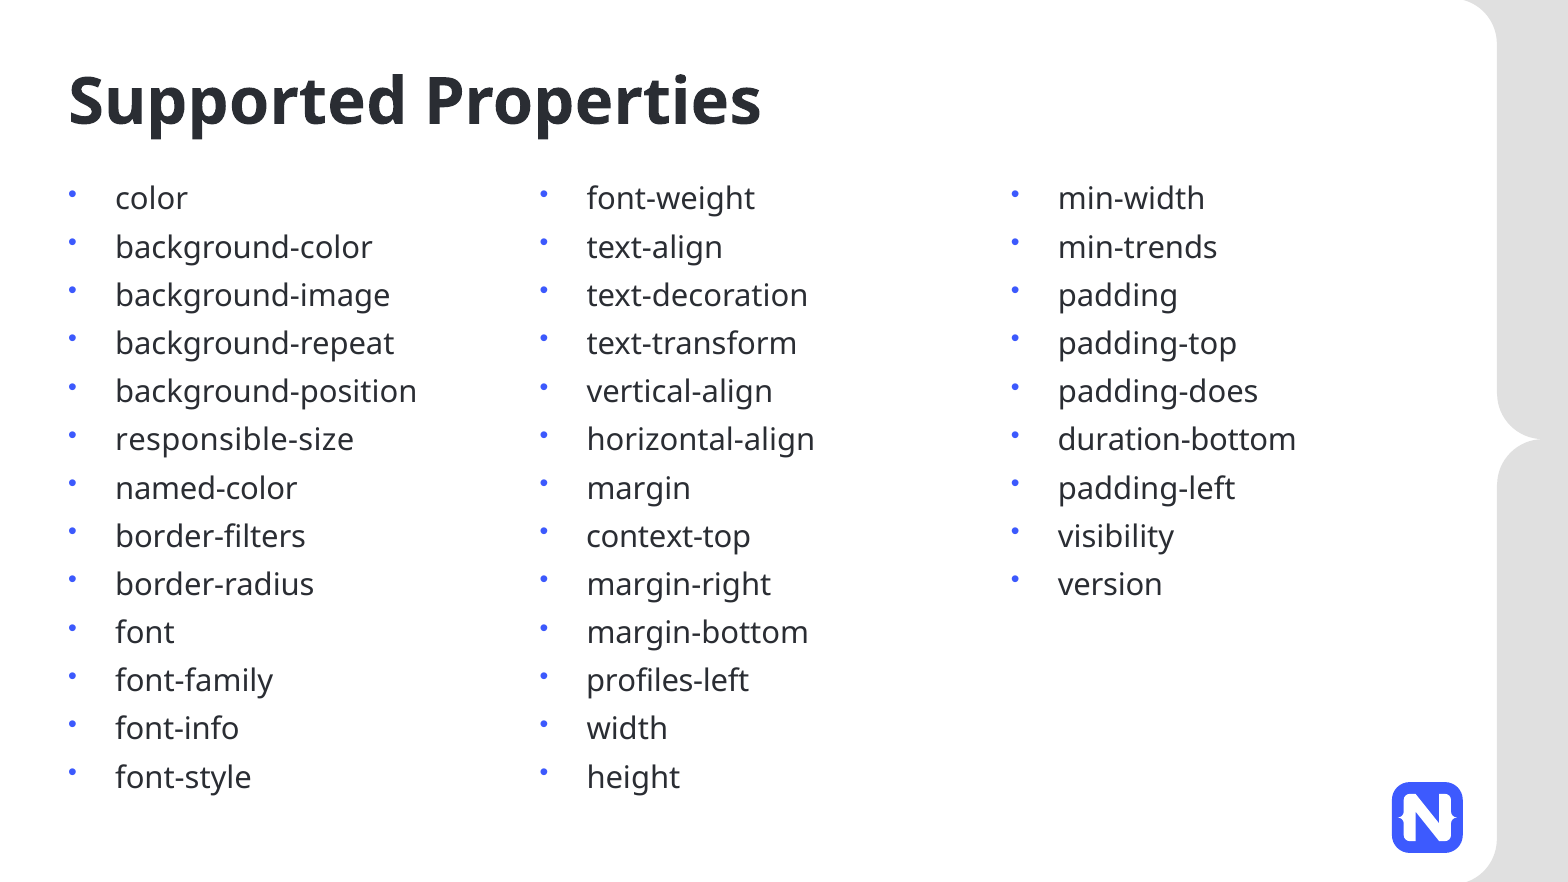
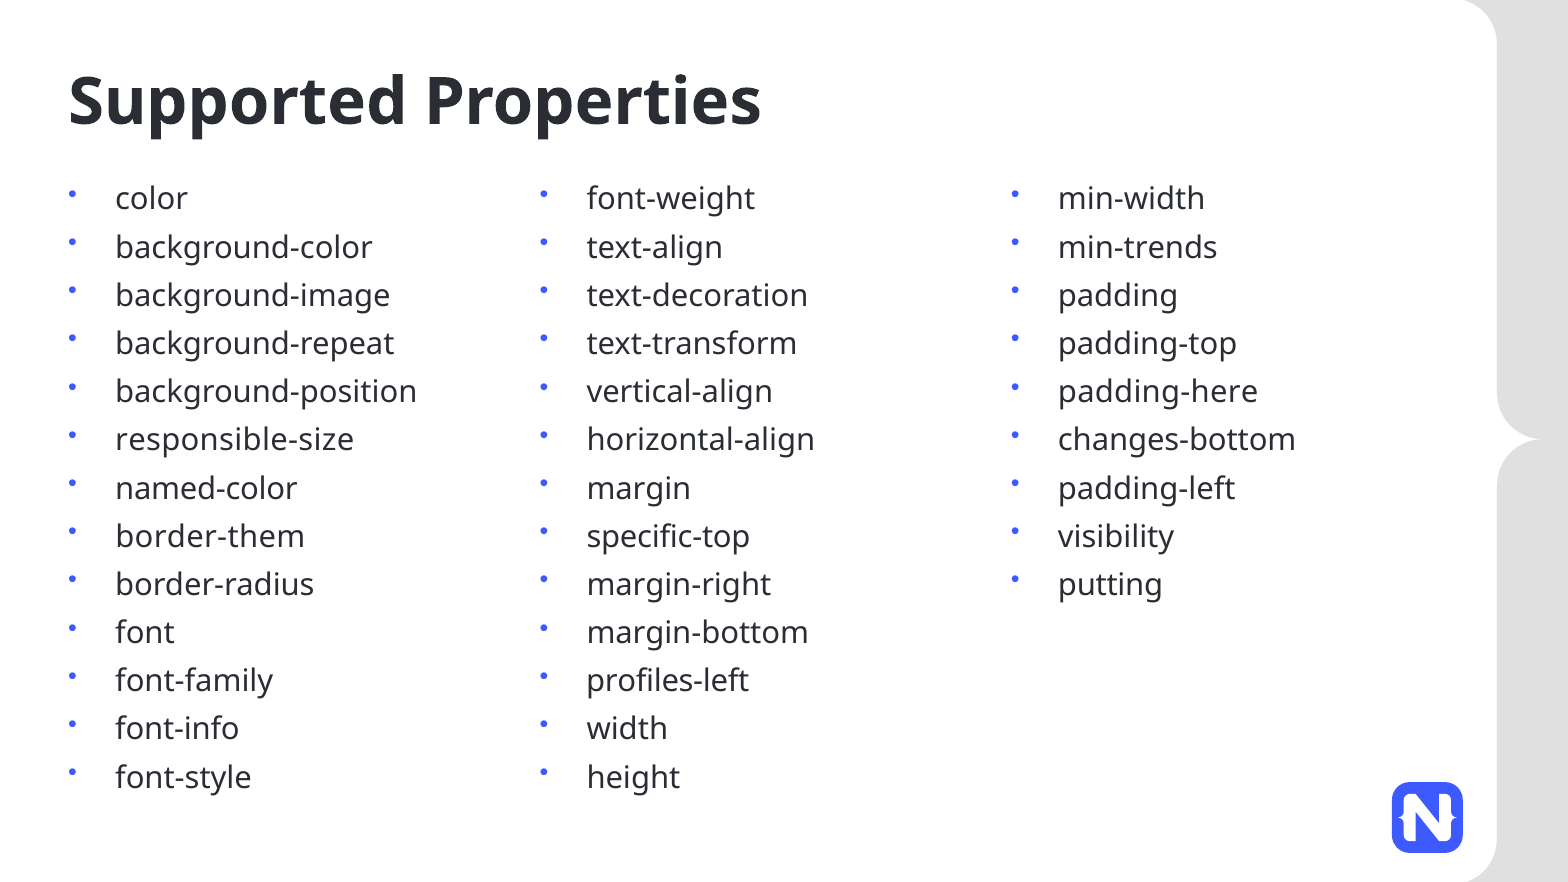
padding-does: padding-does -> padding-here (1158, 392)
duration-bottom: duration-bottom -> changes-bottom (1177, 441)
border-filters: border-filters -> border-them (210, 537)
context-top: context-top -> specific-top (669, 537)
version: version -> putting (1111, 585)
